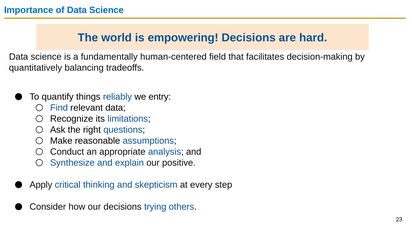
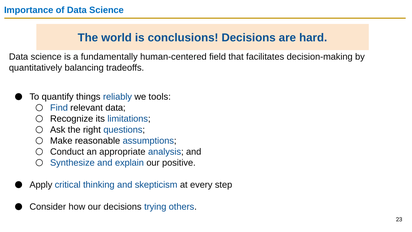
empowering: empowering -> conclusions (183, 38)
entry: entry -> tools (160, 97)
